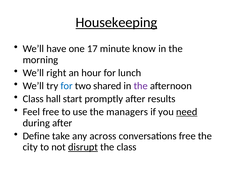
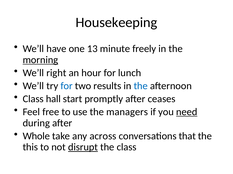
Housekeeping underline: present -> none (116, 23)
17: 17 -> 13 (92, 49)
know: know -> freely (144, 49)
morning underline: none -> present (40, 60)
shared: shared -> results (107, 86)
the colour: purple -> blue (141, 86)
results: results -> ceases (162, 99)
Define: Define -> Whole (36, 137)
conversations free: free -> that (187, 137)
city: city -> this (30, 148)
